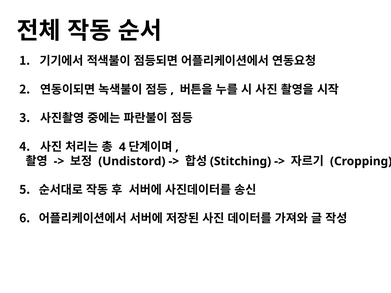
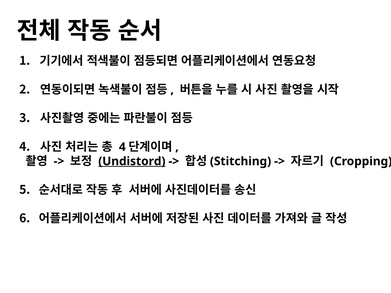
Undistord underline: none -> present (132, 161)
